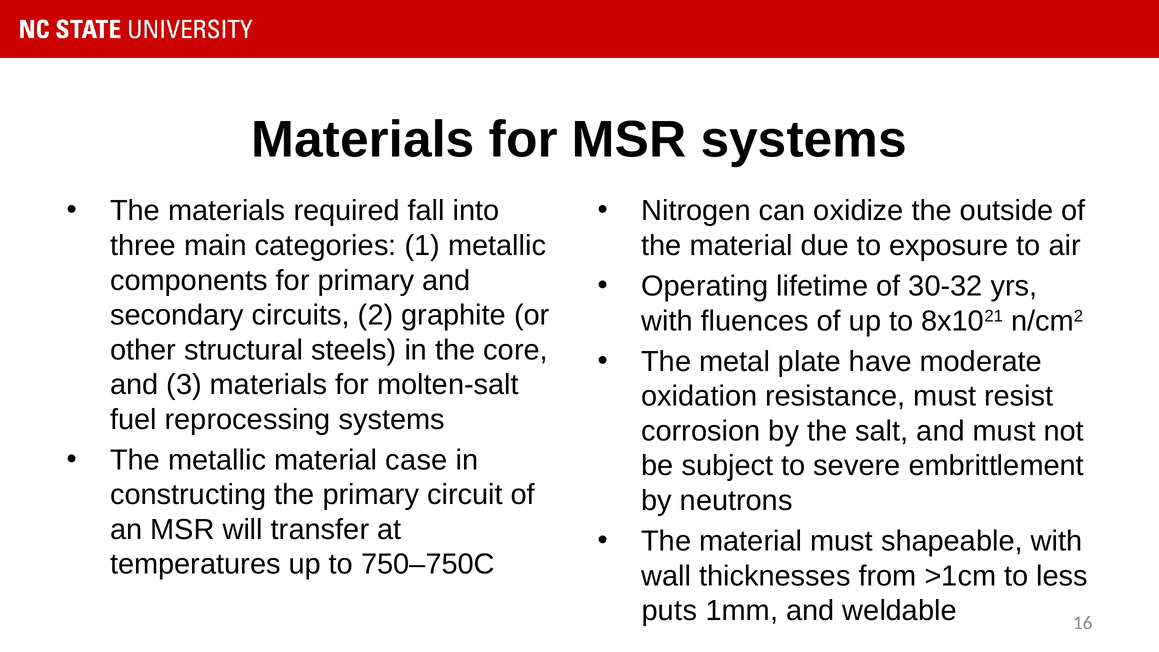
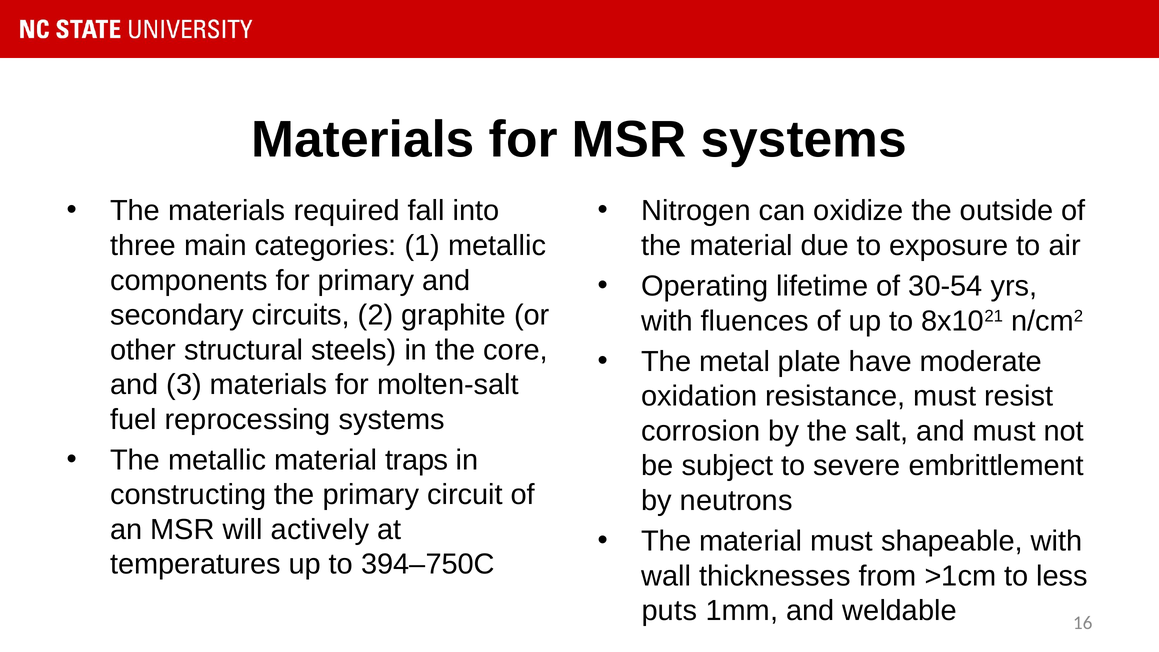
30-32: 30-32 -> 30-54 (946, 286)
case: case -> traps (417, 460)
transfer: transfer -> actively (320, 530)
750–750C: 750–750C -> 394–750C (428, 564)
